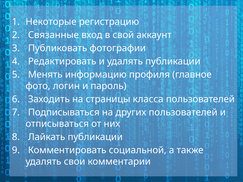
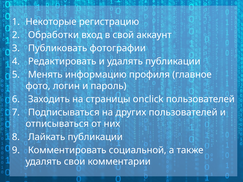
Связанные: Связанные -> Обработки (53, 35)
класса: класса -> onclick (148, 99)
